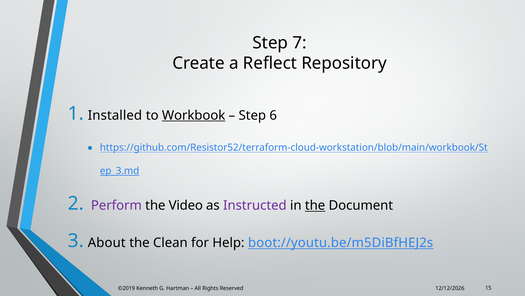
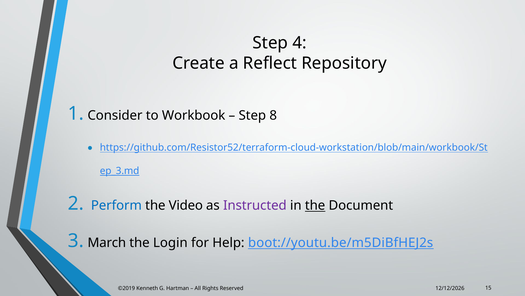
7: 7 -> 4 (299, 43)
Installed: Installed -> Consider (115, 115)
Workbook underline: present -> none (194, 115)
6: 6 -> 8 (273, 115)
Perform colour: purple -> blue (116, 205)
About: About -> March (107, 242)
Clean: Clean -> Login (170, 242)
